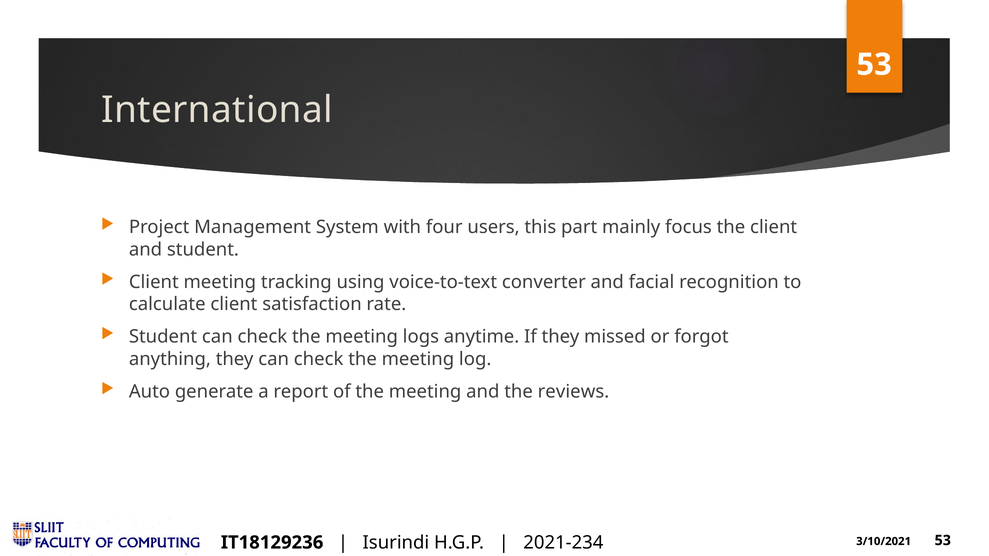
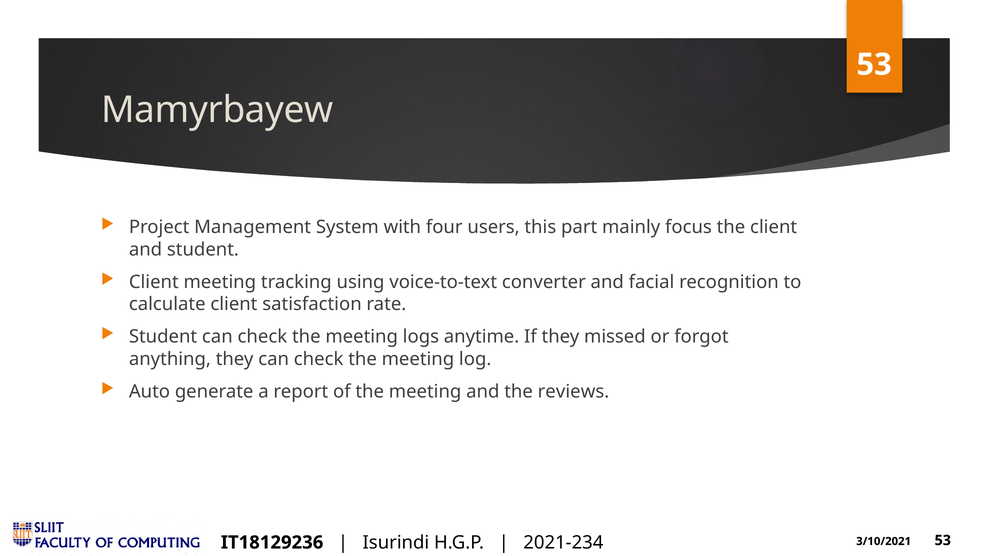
International: International -> Mamyrbayew (217, 110)
